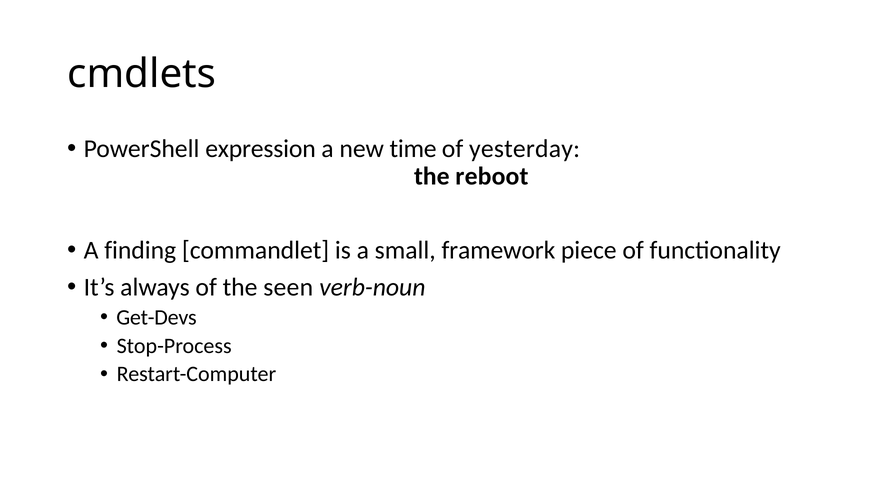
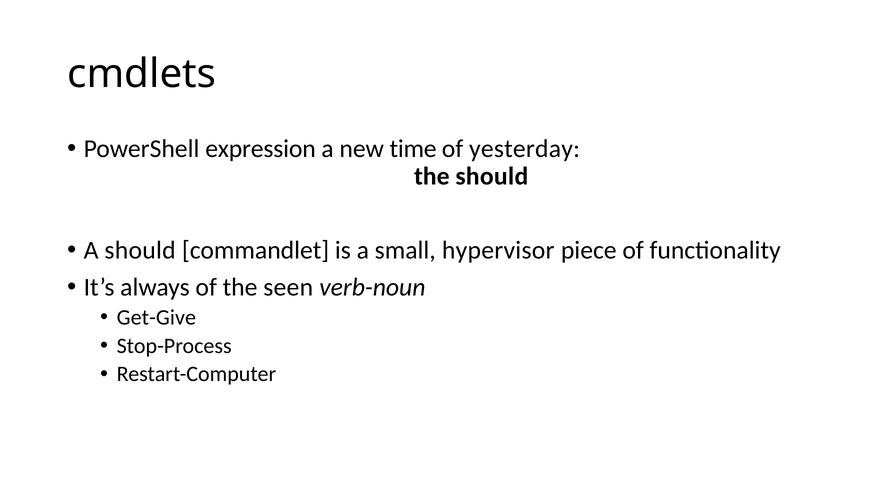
the reboot: reboot -> should (492, 177)
A finding: finding -> should (140, 251)
framework: framework -> hypervisor (498, 251)
Get-Devs: Get-Devs -> Get-Give (156, 318)
